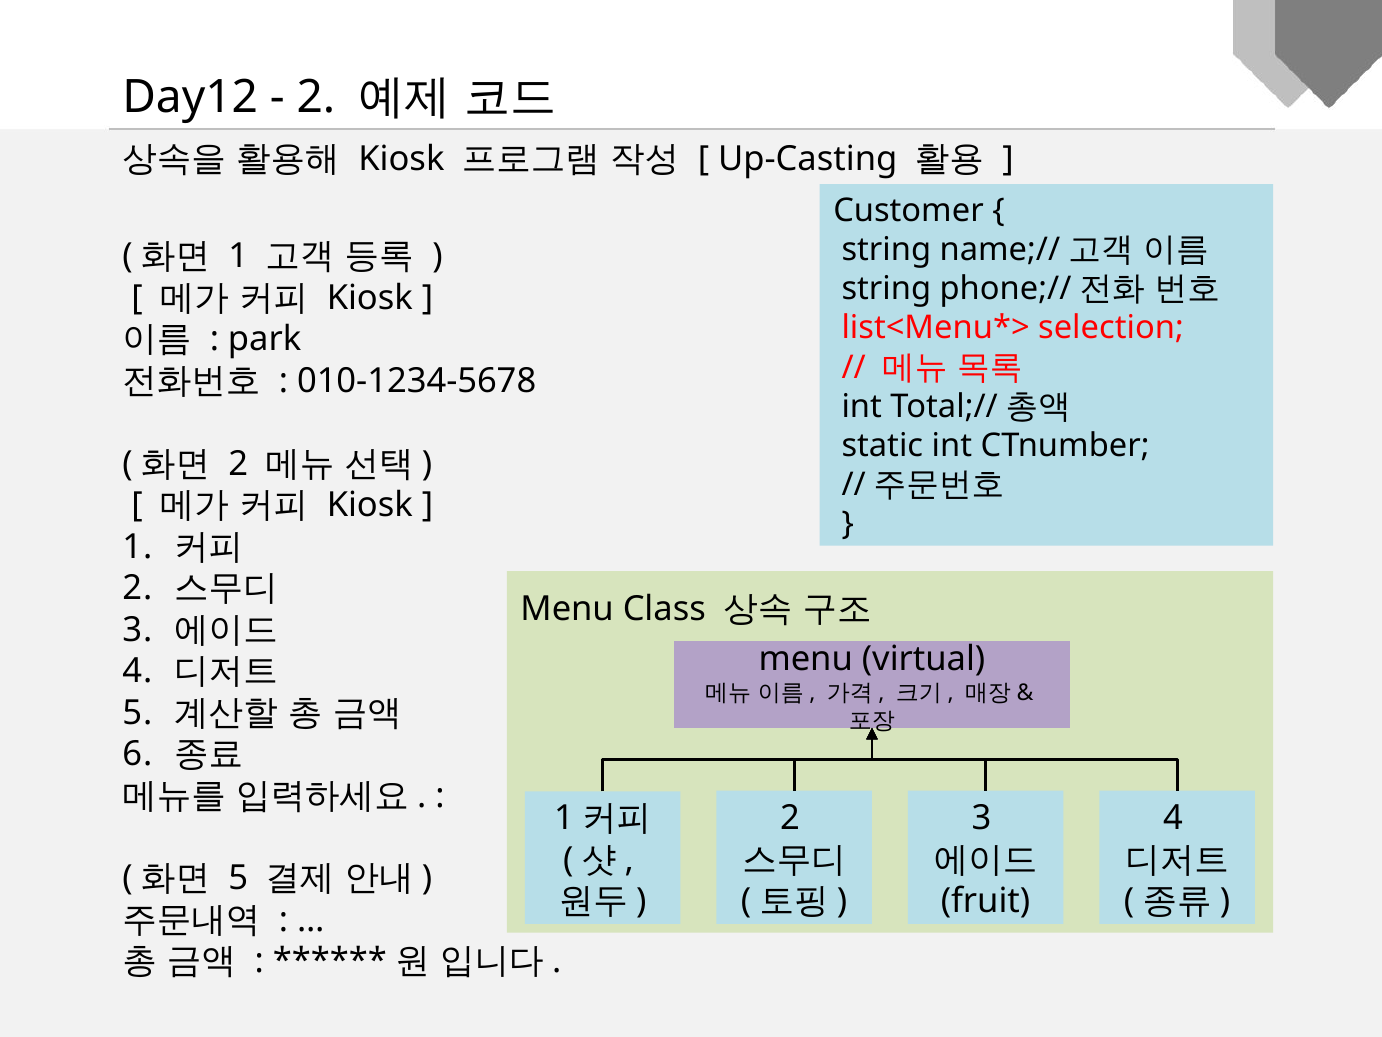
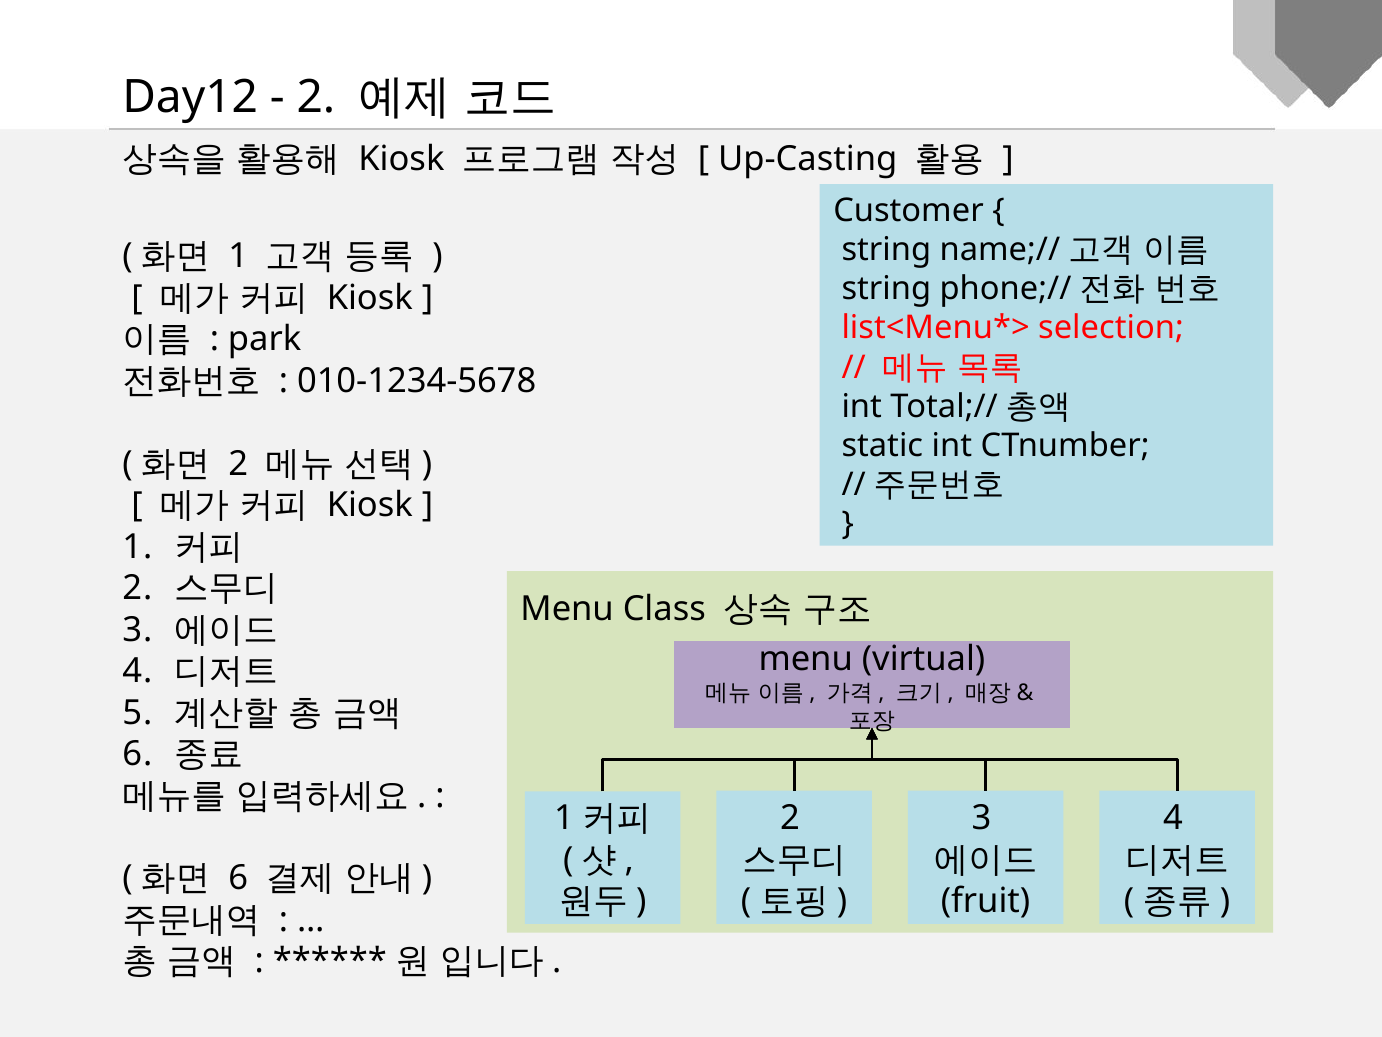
5: 5 -> 6 (238, 878)
